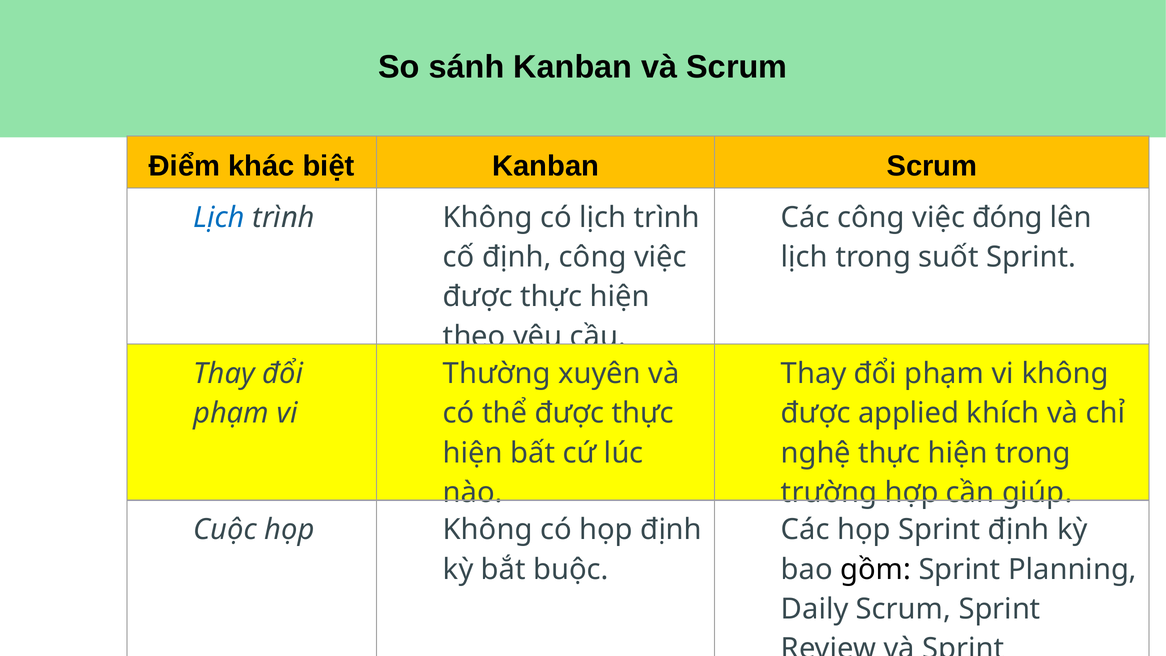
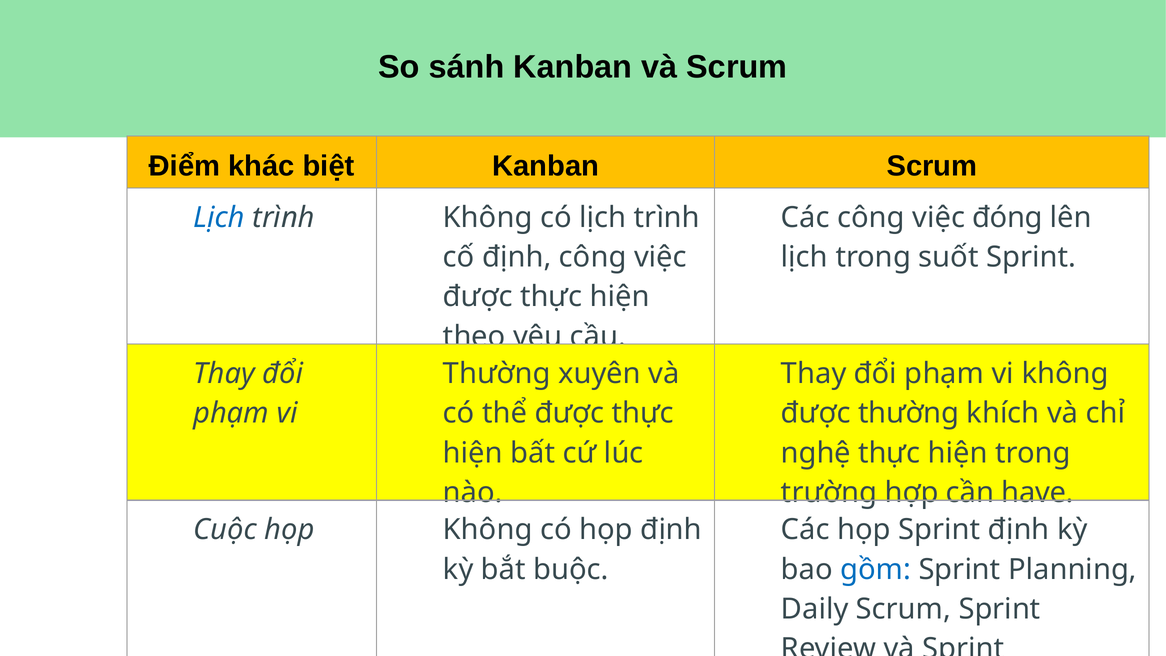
được applied: applied -> thường (909, 413)
giúp: giúp -> have (1037, 493)
gồm colour: black -> blue (876, 569)
